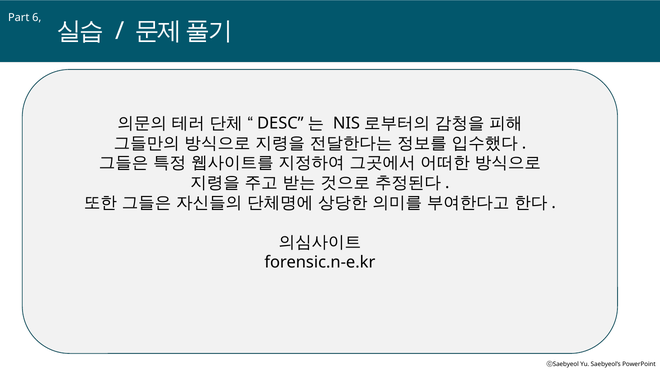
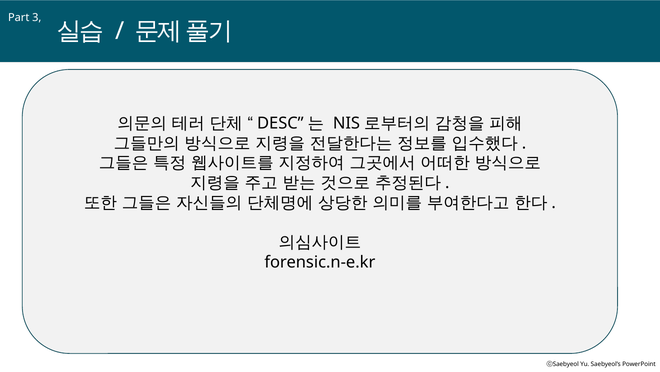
6: 6 -> 3 (37, 17)
